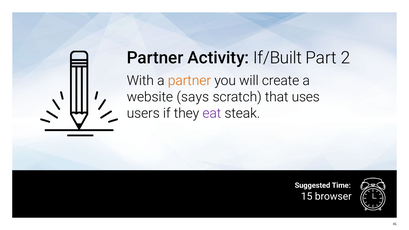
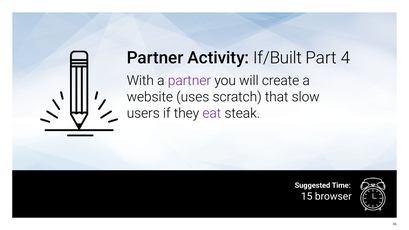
2: 2 -> 4 (346, 58)
partner colour: orange -> purple (189, 81)
says: says -> uses (193, 97)
uses: uses -> slow (306, 97)
